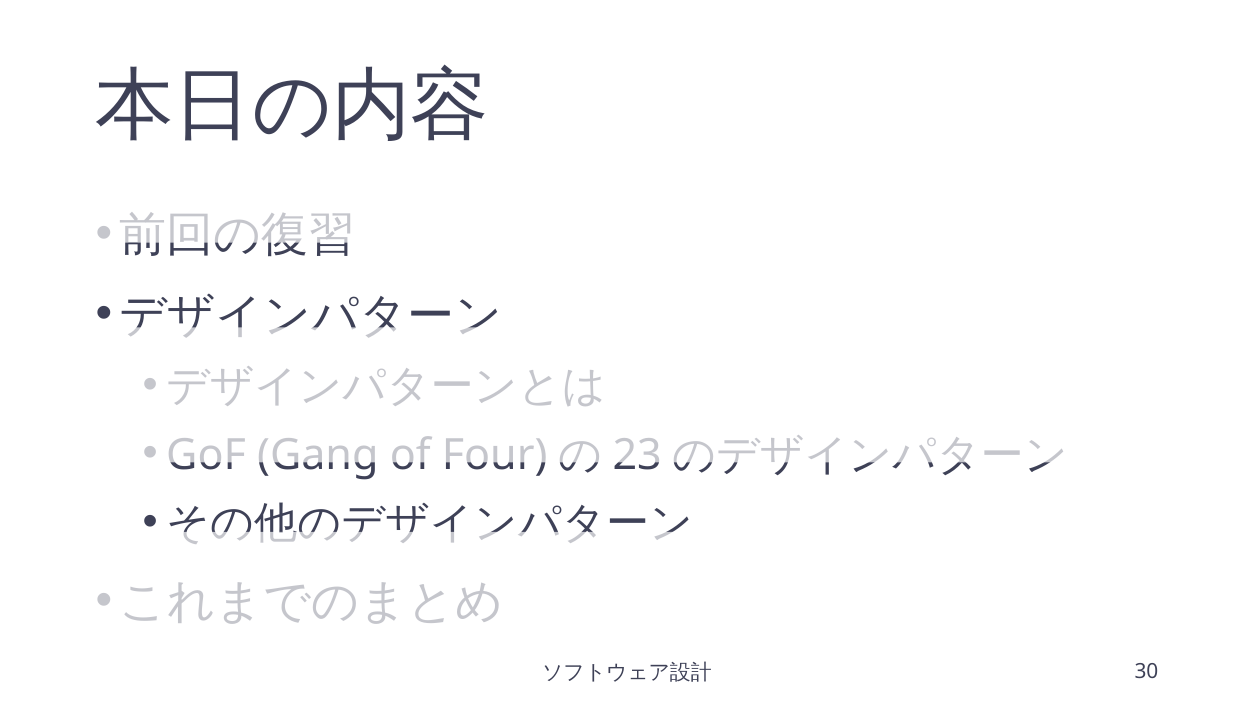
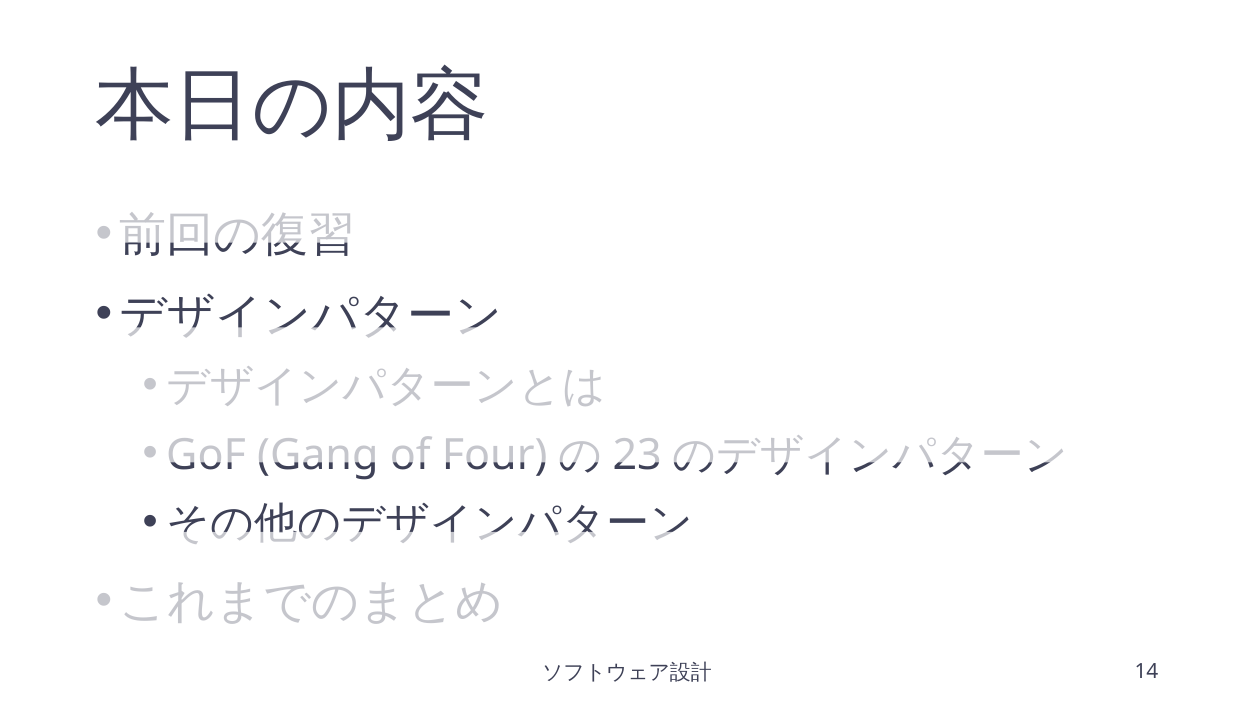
30: 30 -> 14 (1146, 672)
